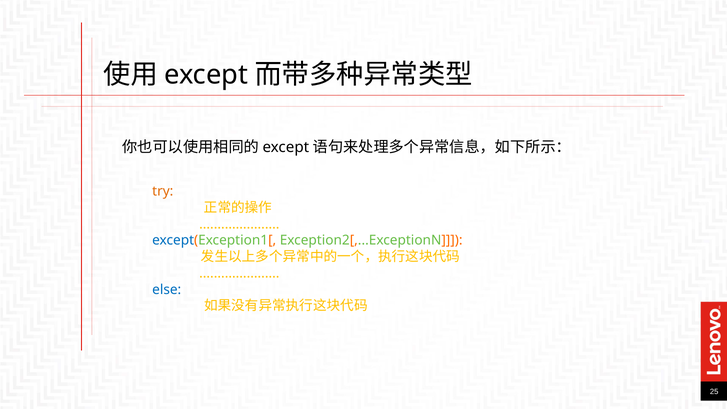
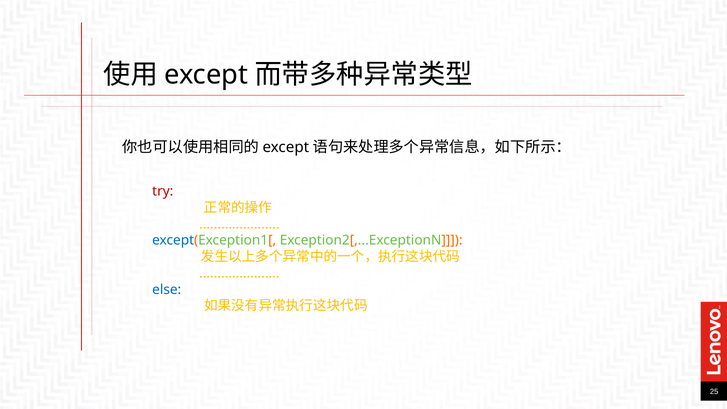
try colour: orange -> red (163, 191)
